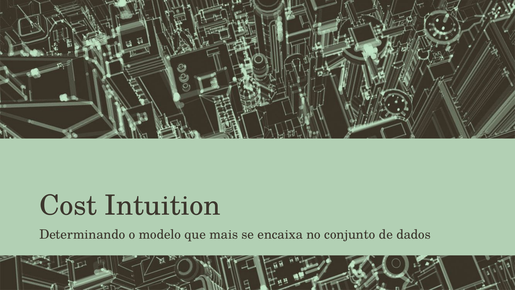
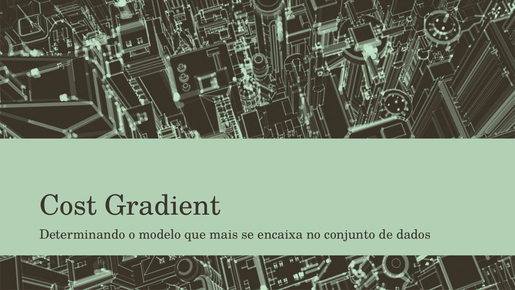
Intuition: Intuition -> Gradient (163, 205)
